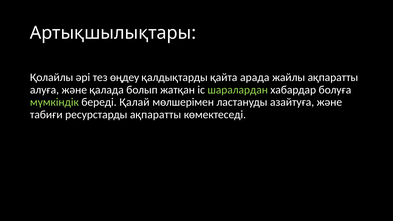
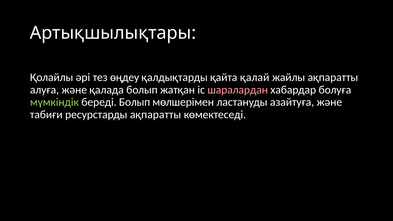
арада: арада -> қалай (255, 77)
шаралардан colour: light green -> pink (238, 90)
береді Қалай: Қалай -> Болып (135, 102)
